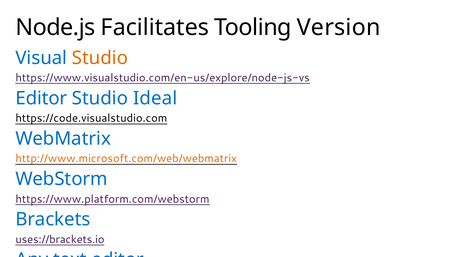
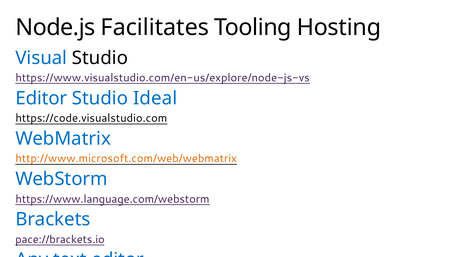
Version: Version -> Hosting (339, 27)
Studio colour: orange -> black (100, 58)
https://www.platform.com/webstorm: https://www.platform.com/webstorm -> https://www.language.com/webstorm (113, 199)
uses://brackets.io: uses://brackets.io -> pace://brackets.io (60, 239)
